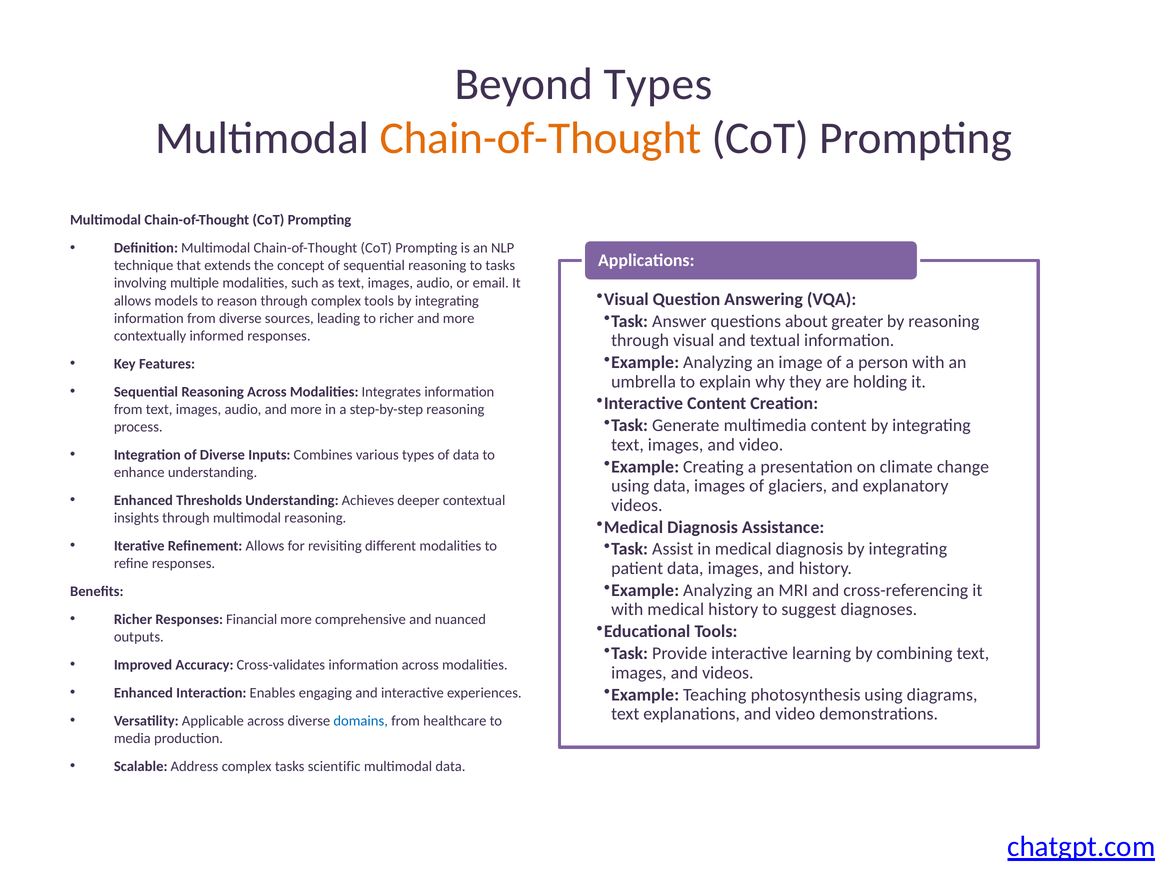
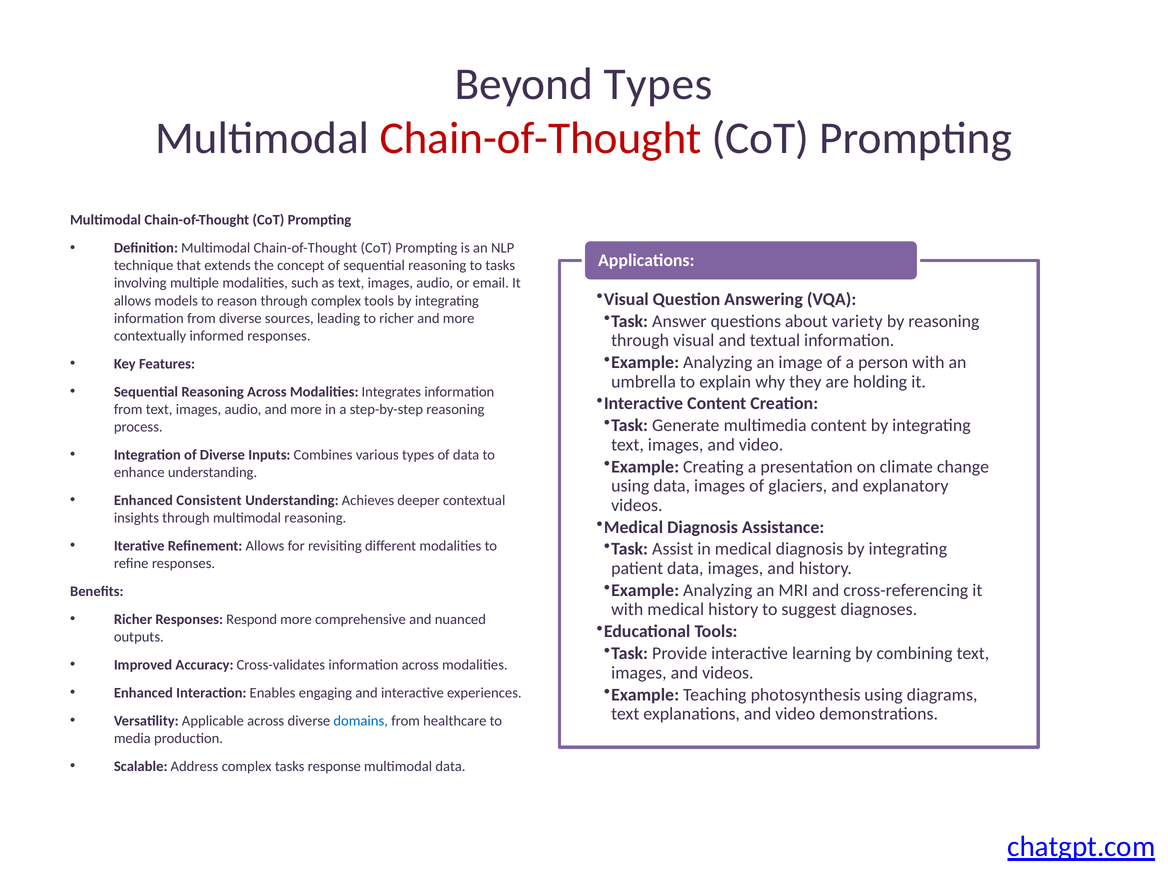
Chain-of-Thought colour: orange -> red (541, 138)
greater: greater -> variety (857, 321)
Thresholds: Thresholds -> Consistent (209, 500)
Financial: Financial -> Respond (252, 619)
scientific: scientific -> response (334, 766)
